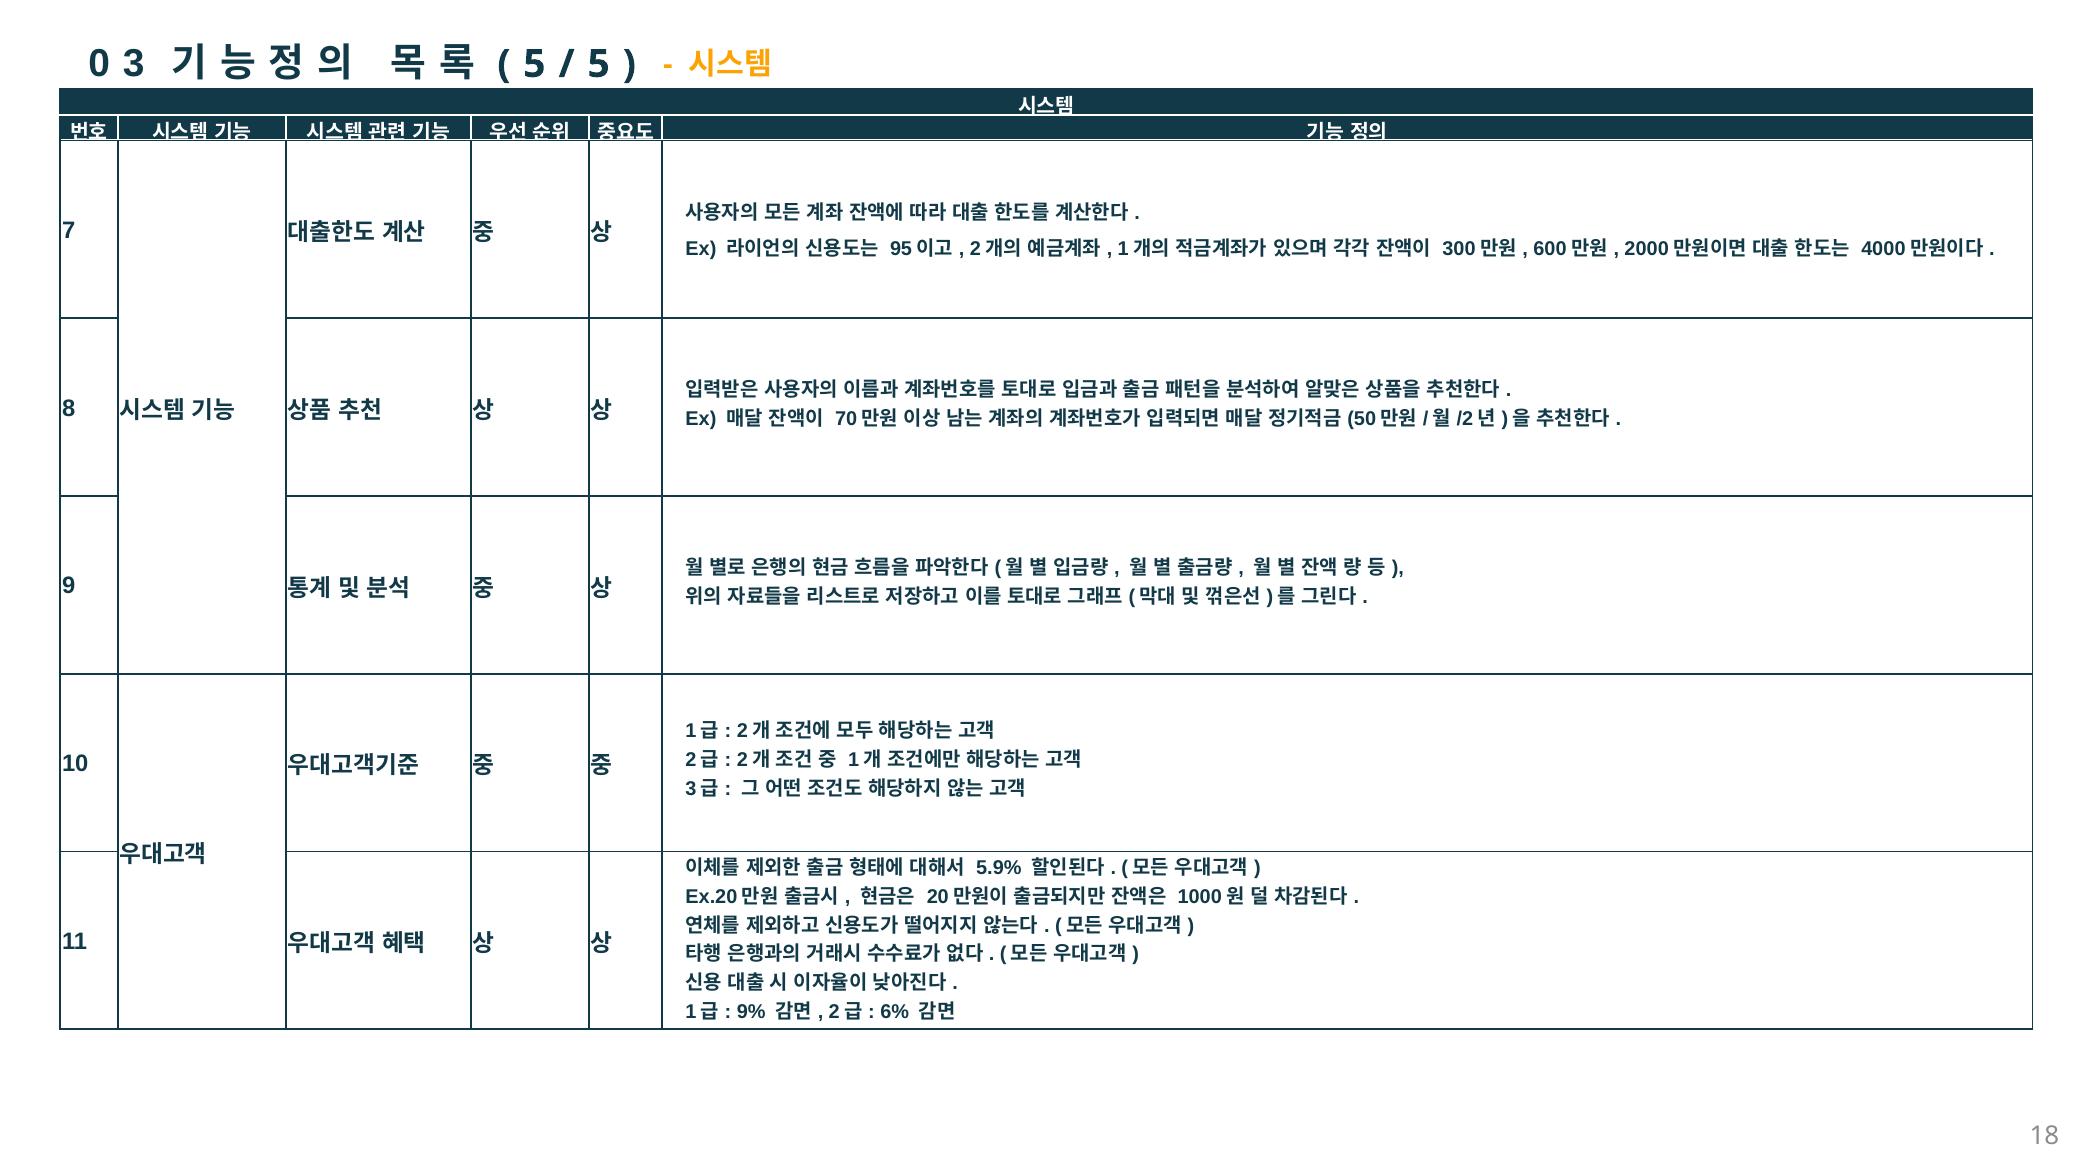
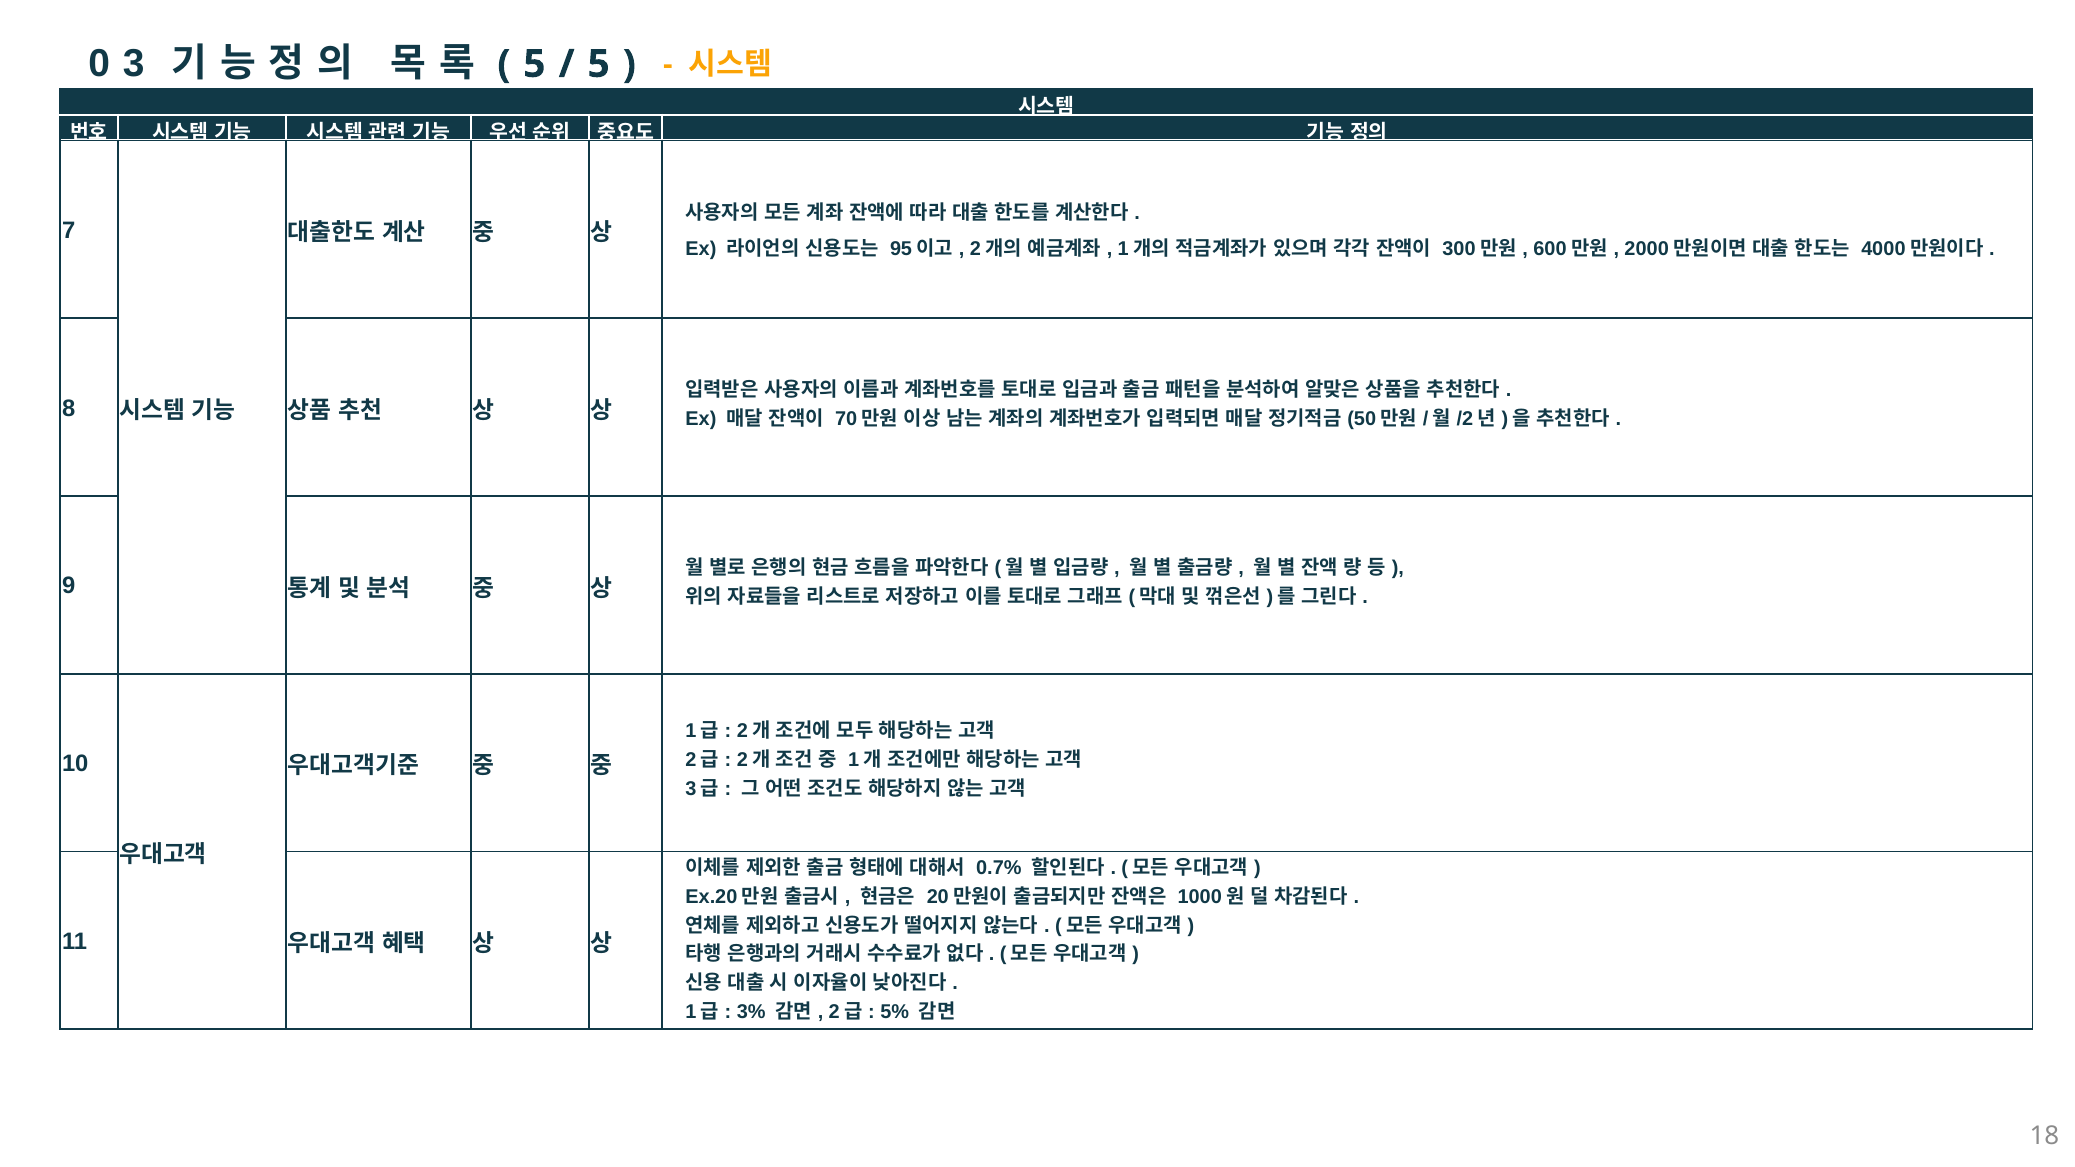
5.9%: 5.9% -> 0.7% (999, 868)
9%: 9% -> 3% (751, 1012)
6%: 6% -> 5% (895, 1012)
